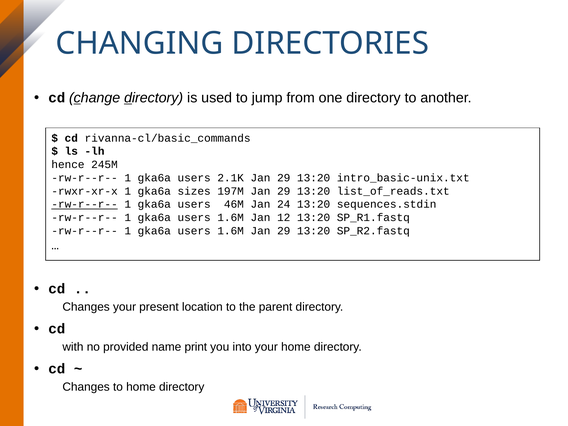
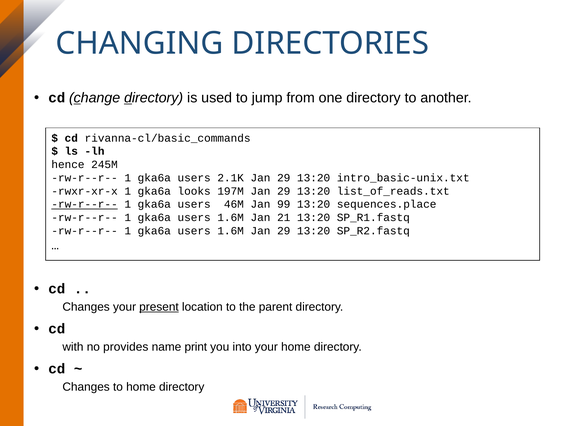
sizes: sizes -> looks (194, 191)
24: 24 -> 99 (284, 204)
sequences.stdin: sequences.stdin -> sequences.place (387, 204)
12: 12 -> 21 (284, 218)
present underline: none -> present (159, 307)
provided: provided -> provides (126, 347)
